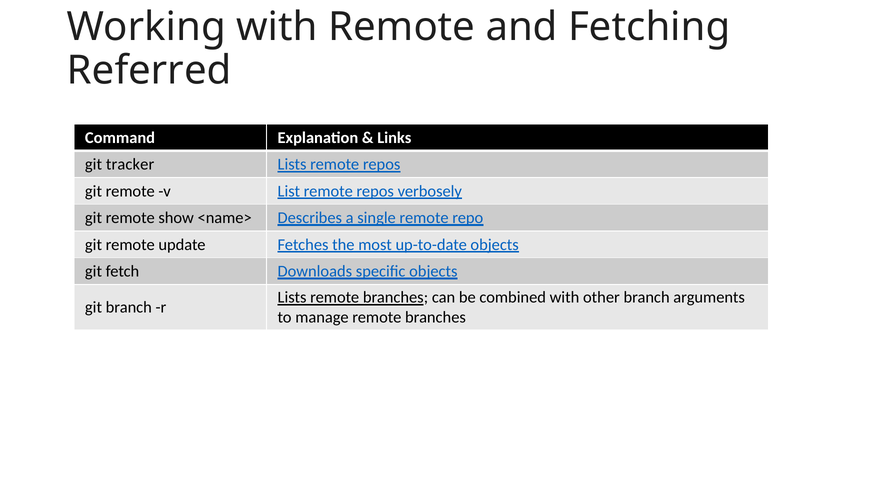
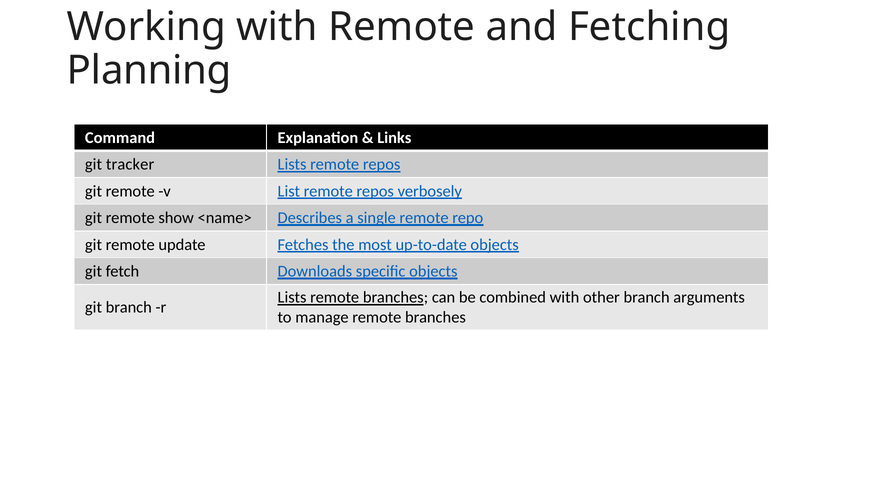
Referred: Referred -> Planning (149, 71)
